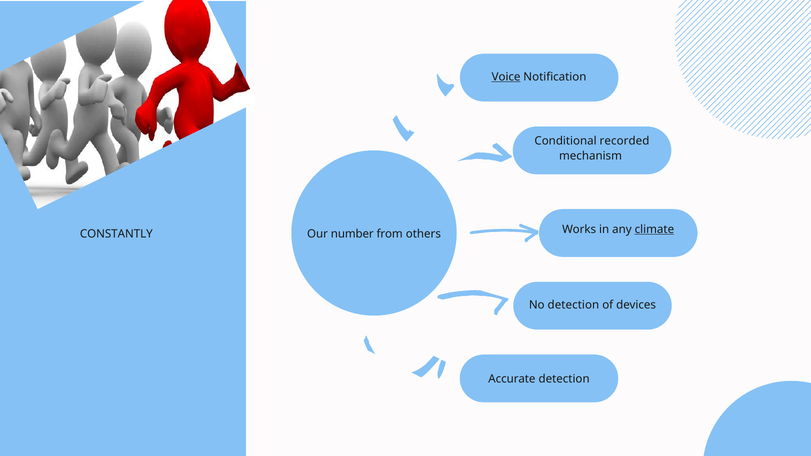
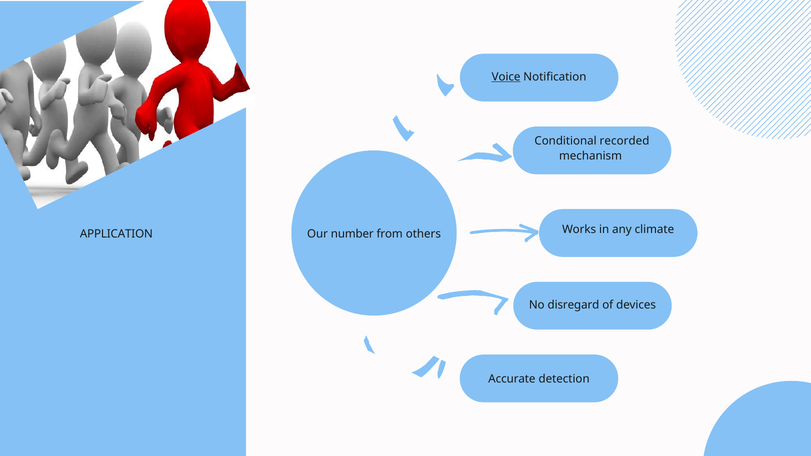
CONSTANTLY: CONSTANTLY -> APPLICATION (116, 234)
climate underline: present -> none (654, 229)
No detection: detection -> disregard (573, 305)
